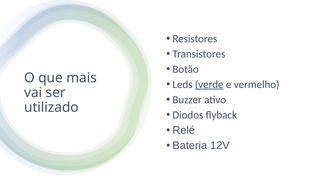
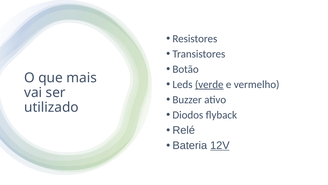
12V underline: none -> present (220, 145)
